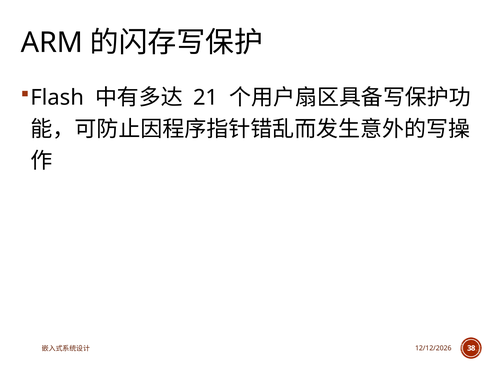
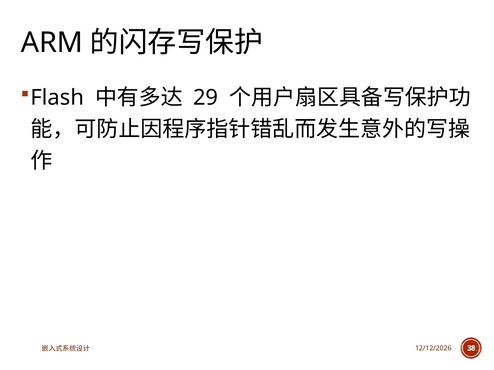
21: 21 -> 29 (206, 98)
